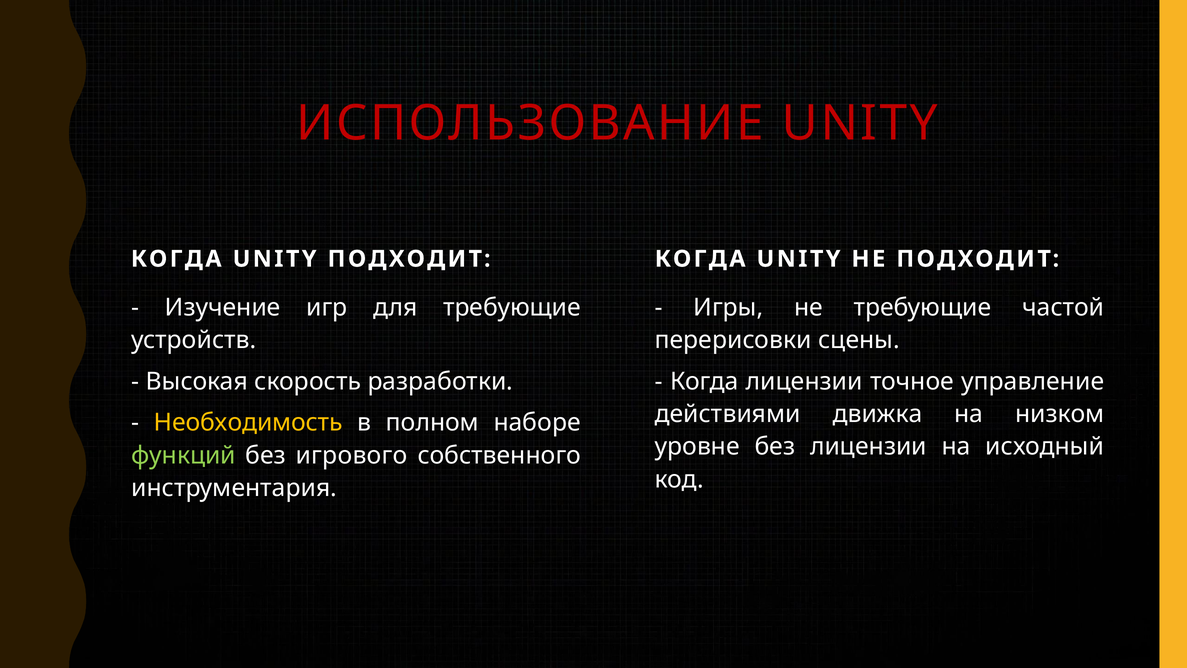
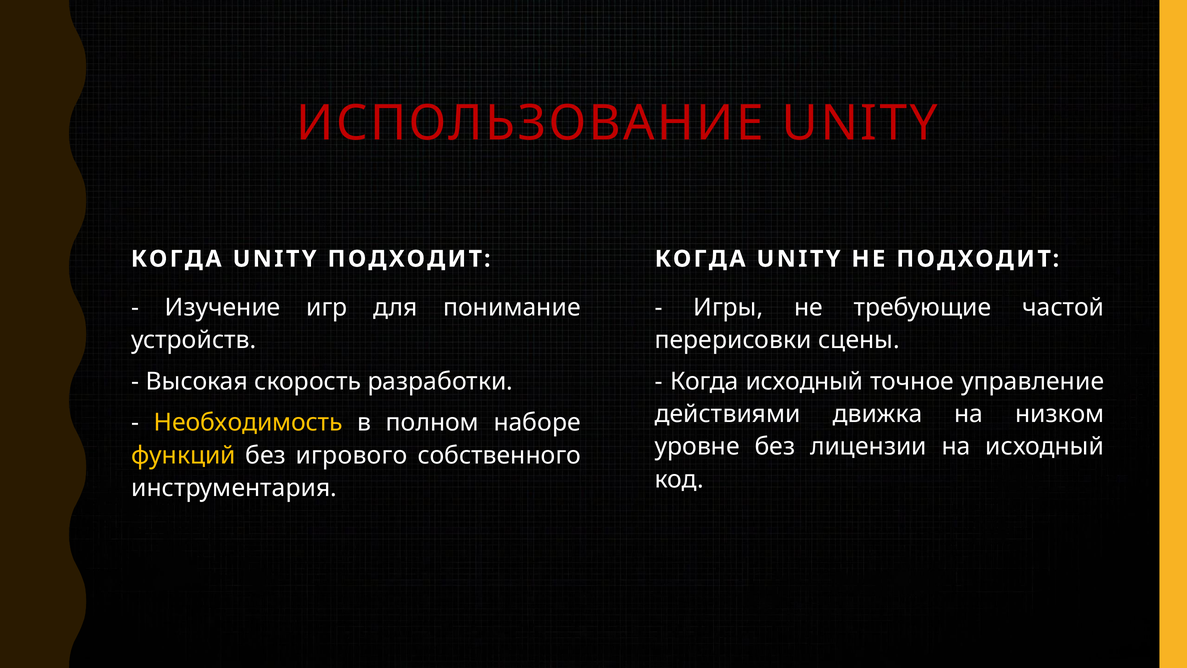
для требующие: требующие -> понимание (512, 307)
Когда лицензии: лицензии -> исходный (804, 381)
функций colour: light green -> yellow (184, 455)
